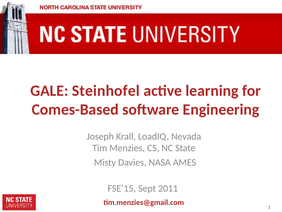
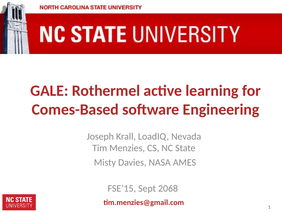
Steinhofel: Steinhofel -> Rothermel (106, 91)
2011: 2011 -> 2068 (168, 188)
